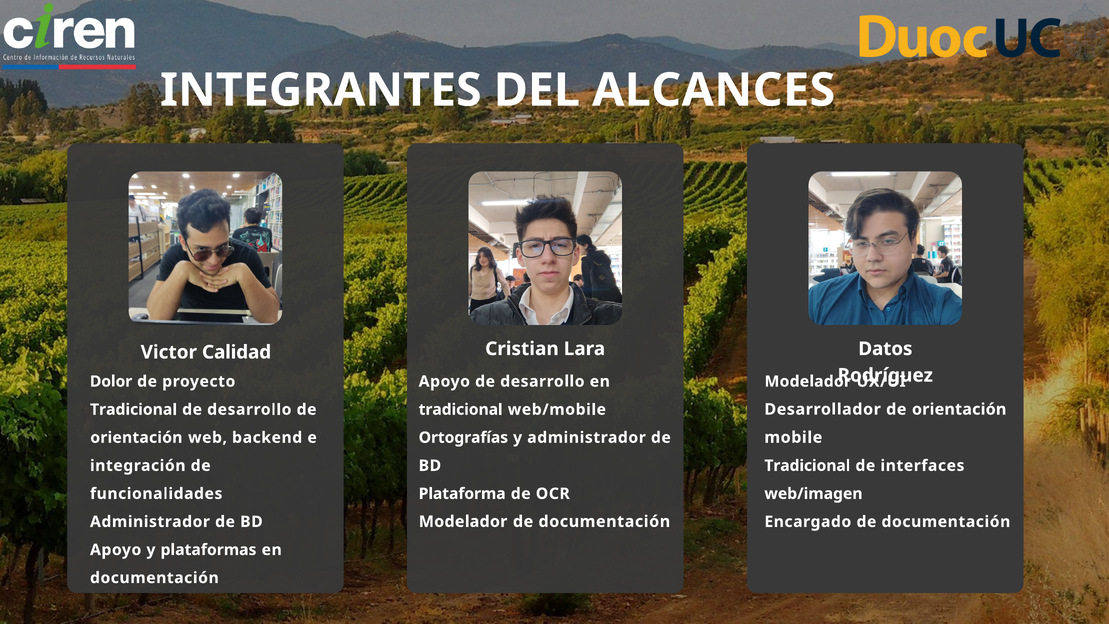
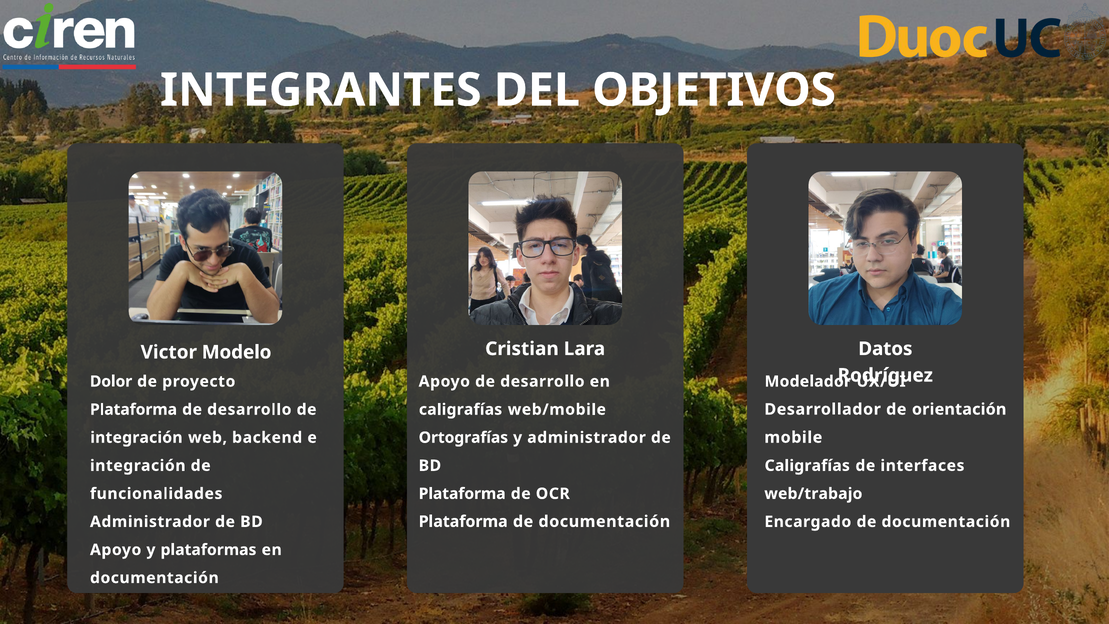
ALCANCES: ALCANCES -> OBJETIVOS (714, 90)
Calidad: Calidad -> Modelo (237, 352)
Tradicional: Tradicional -> Plataforma (134, 409)
tradicional: tradicional -> caligrafías (461, 409)
orientación: orientación -> integración (136, 437)
Tradicional: Tradicional -> Caligrafías (807, 466)
web/imagen: web/imagen -> web/trabajo (813, 494)
Modelador: Modelador -> Plataforma (463, 521)
